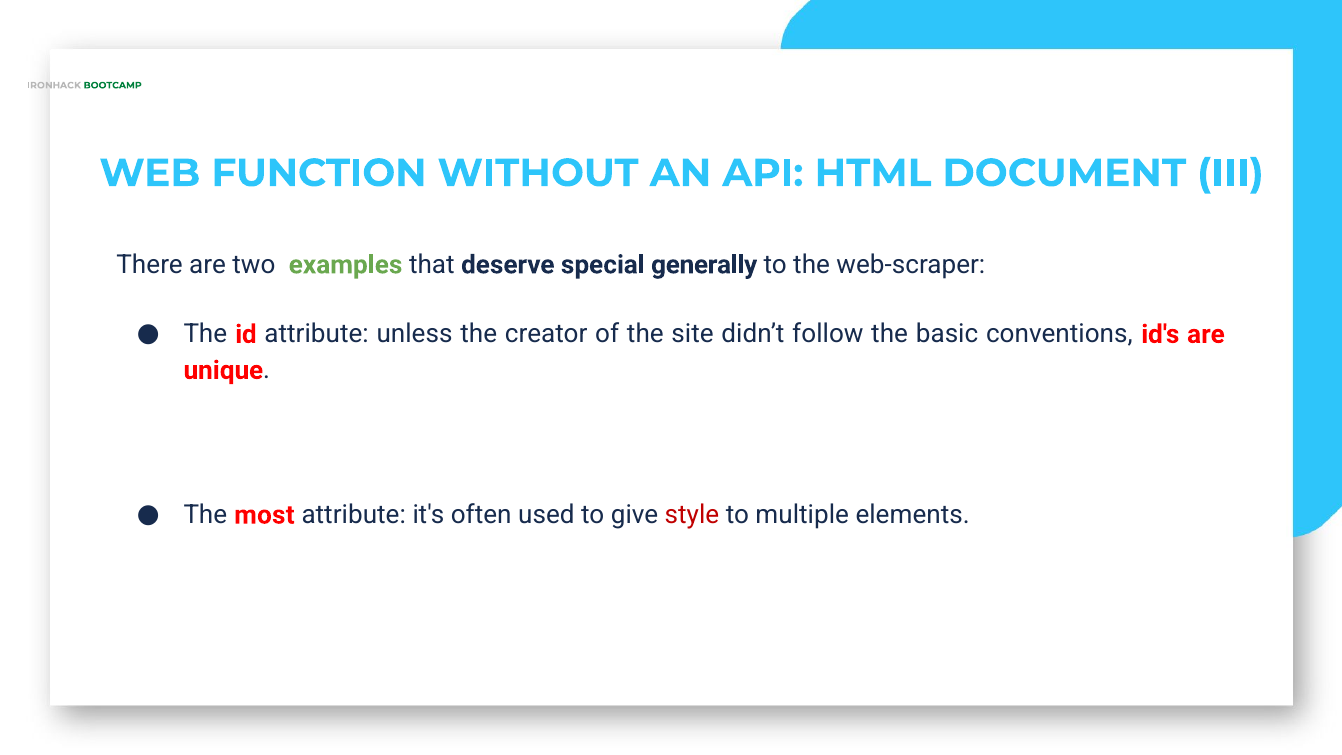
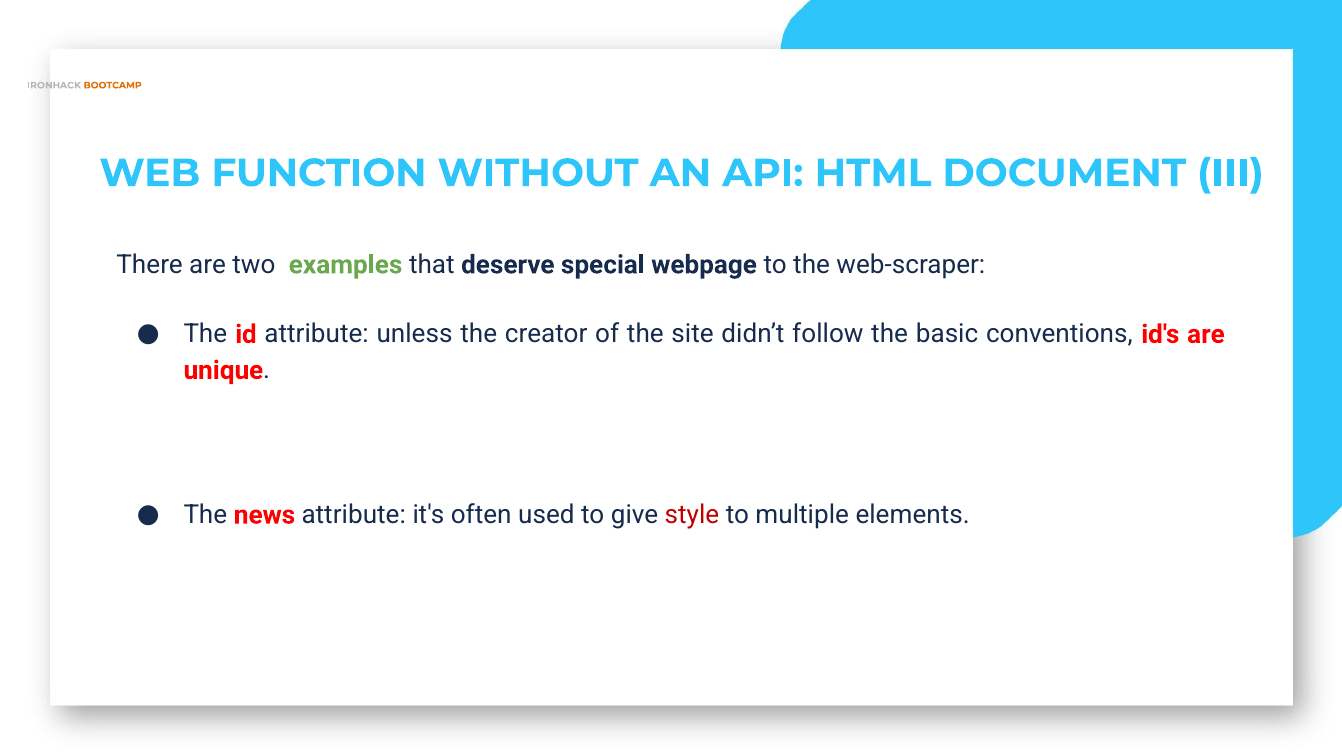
BOOTCAMP colour: green -> orange (113, 85)
generally: generally -> webpage (704, 265)
most: most -> news (265, 515)
